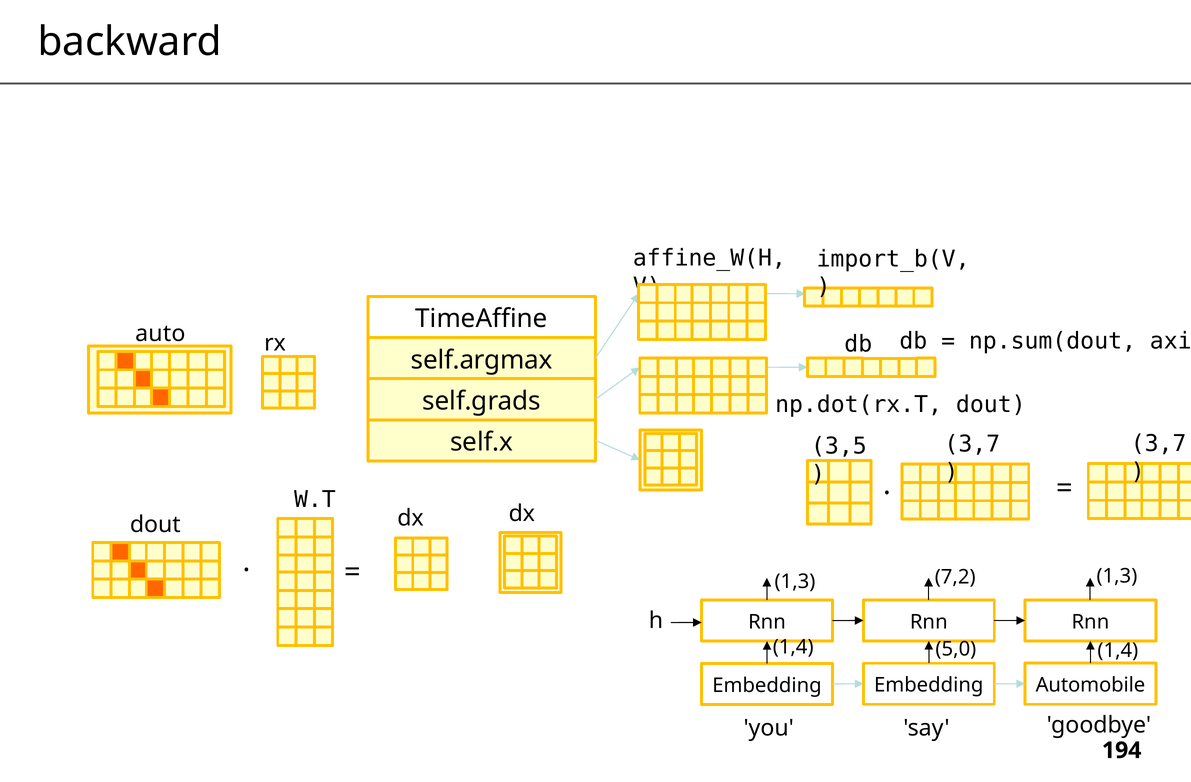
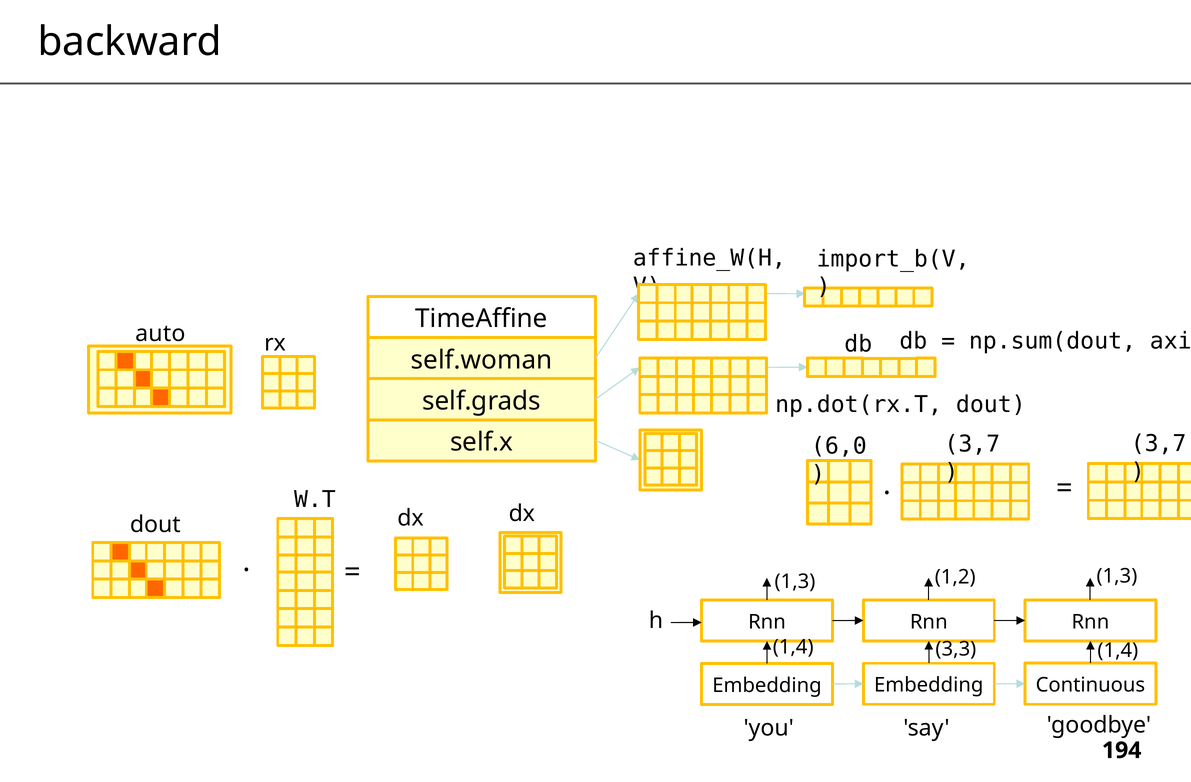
self.argmax: self.argmax -> self.woman (482, 360)
3,5: 3,5 -> 6,0 (839, 446)
7,2: 7,2 -> 1,2 (955, 577)
5,0: 5,0 -> 3,3 (956, 649)
Automobile: Automobile -> Continuous (1090, 685)
